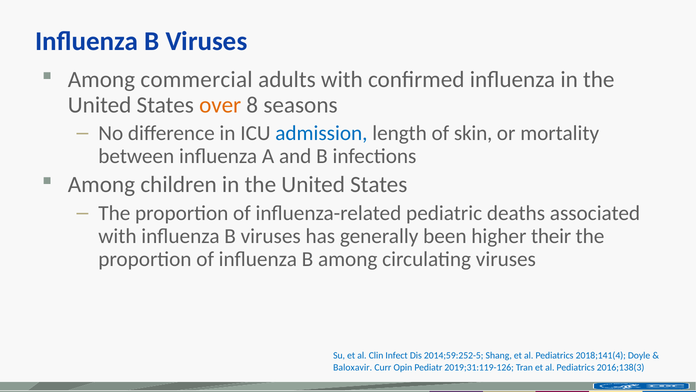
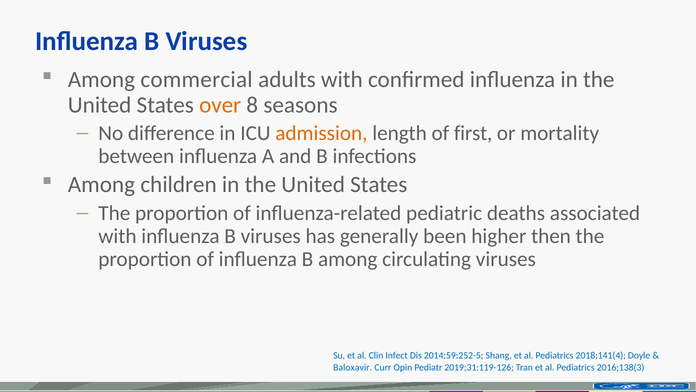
admission colour: blue -> orange (321, 133)
skin: skin -> first (473, 133)
their: their -> then (551, 236)
